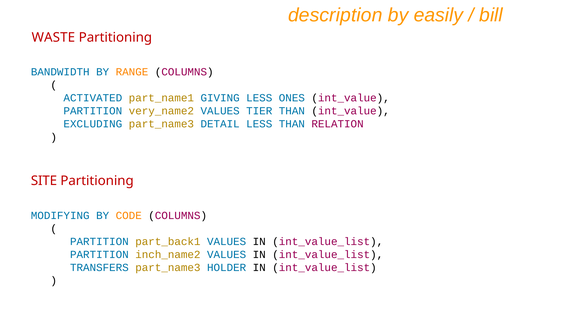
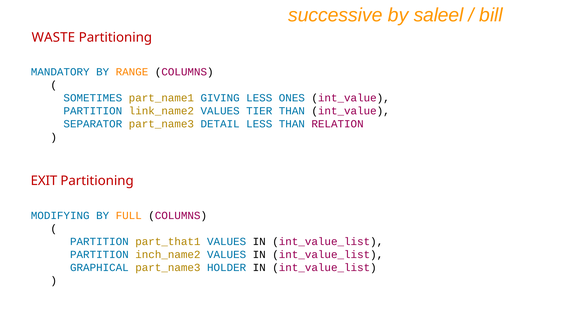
description: description -> successive (335, 15)
easily: easily -> saleel (439, 15)
BANDWIDTH: BANDWIDTH -> MANDATORY (60, 72)
ACTIVATED: ACTIVATED -> SOMETIMES (93, 98)
very_name2: very_name2 -> link_name2 (161, 111)
EXCLUDING: EXCLUDING -> SEPARATOR (93, 124)
SITE: SITE -> EXIT (44, 181)
CODE: CODE -> FULL (129, 216)
part_back1: part_back1 -> part_that1 (168, 242)
TRANSFERS: TRANSFERS -> GRAPHICAL (99, 268)
